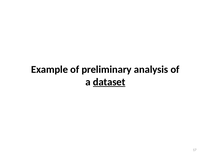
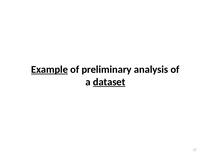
Example underline: none -> present (50, 69)
